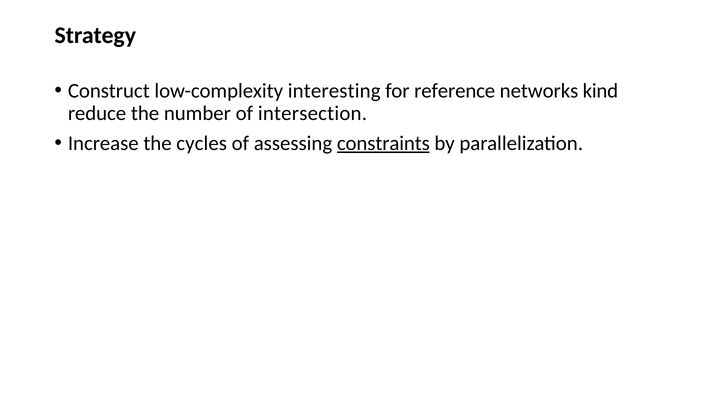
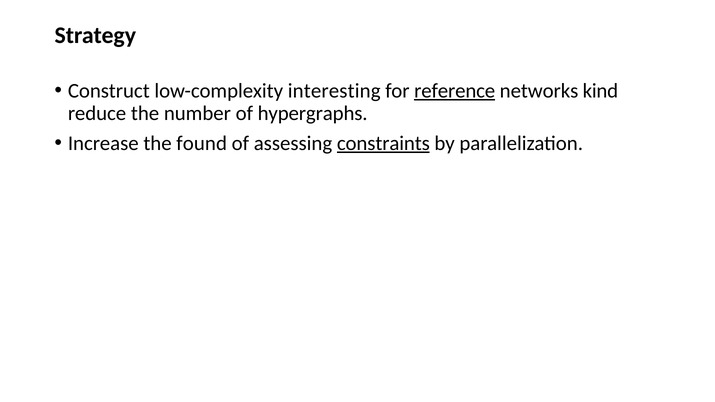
reference underline: none -> present (455, 91)
intersection: intersection -> hypergraphs (313, 113)
cycles: cycles -> found (202, 143)
